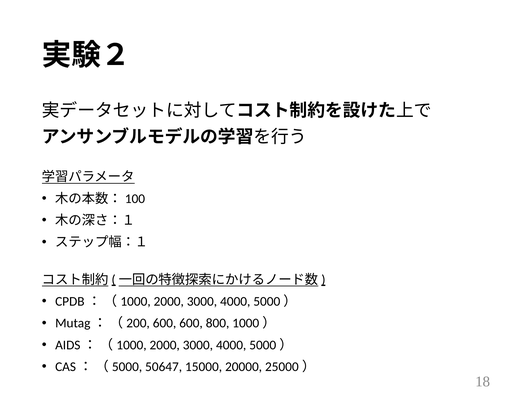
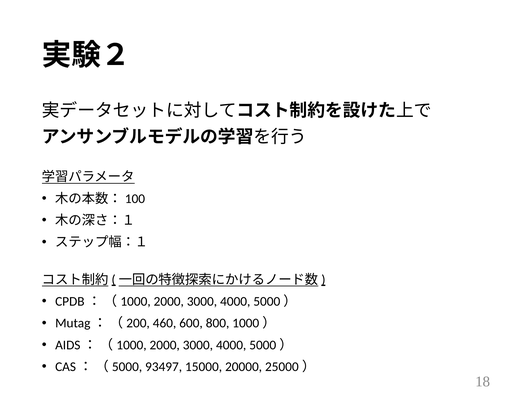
（200 600: 600 -> 460 (165, 323)
50647: 50647 -> 93497 (164, 367)
